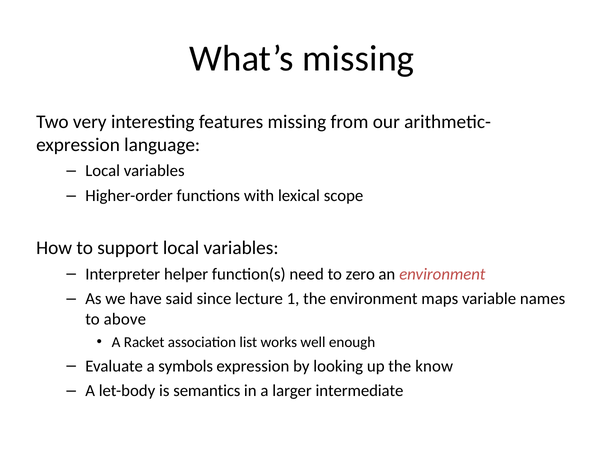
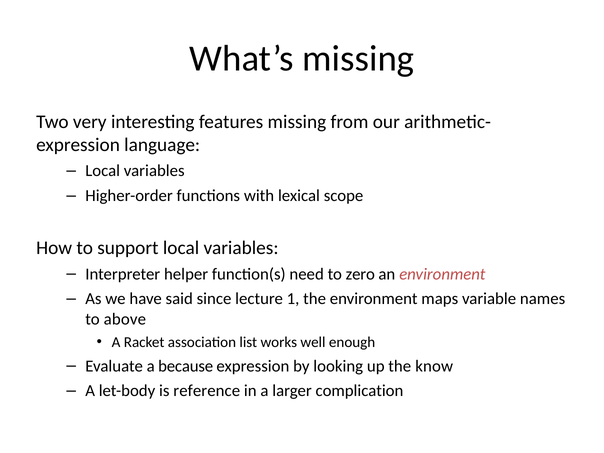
symbols: symbols -> because (186, 366)
semantics: semantics -> reference (207, 391)
intermediate: intermediate -> complication (359, 391)
